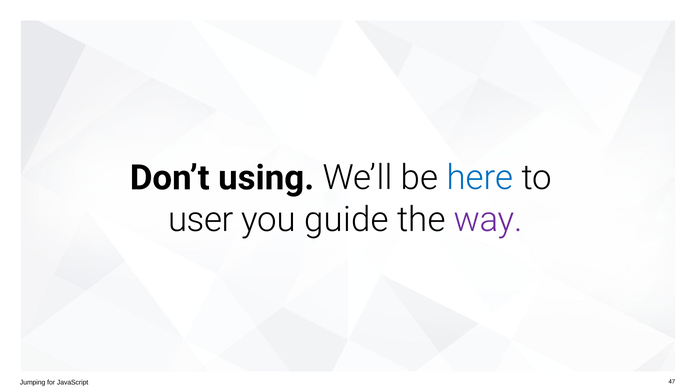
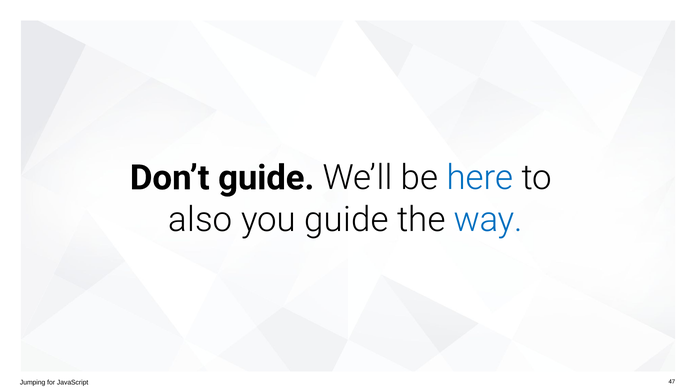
Don’t using: using -> guide (266, 178)
user: user -> also (200, 219)
way colour: purple -> blue (488, 219)
